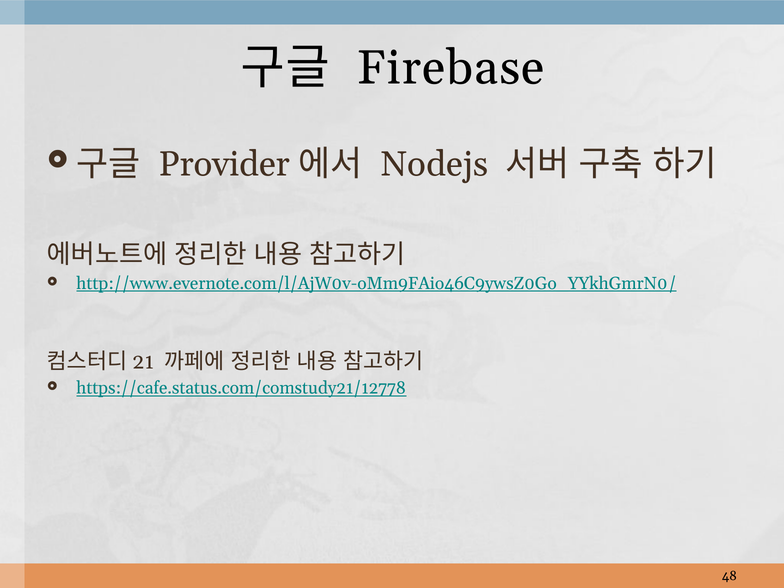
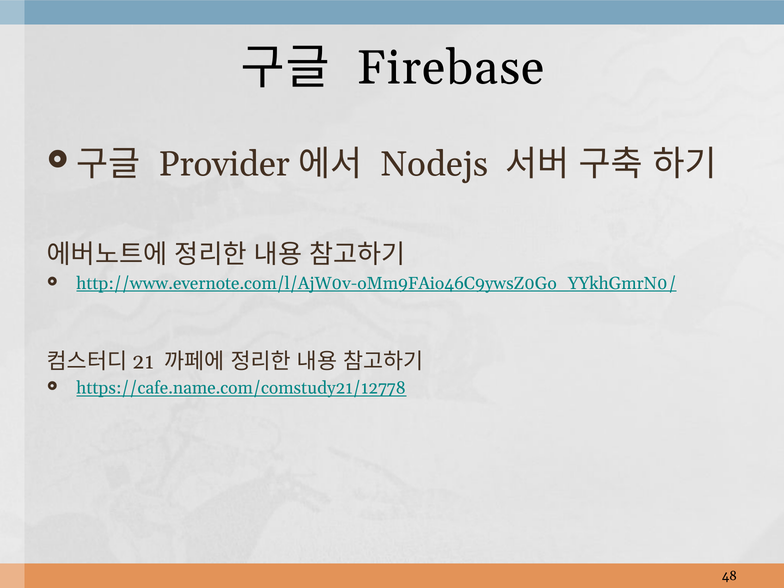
https://cafe.status.com/comstudy21/12778: https://cafe.status.com/comstudy21/12778 -> https://cafe.name.com/comstudy21/12778 (241, 388)
